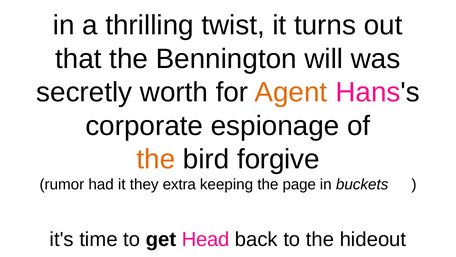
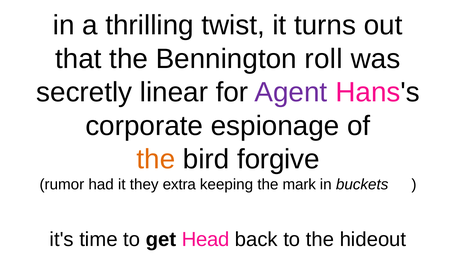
will: will -> roll (324, 59)
worth: worth -> linear (174, 92)
Agent colour: orange -> purple (291, 92)
page: page -> mark (299, 184)
